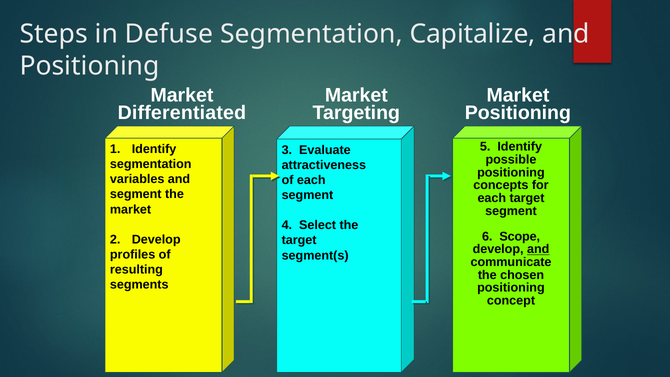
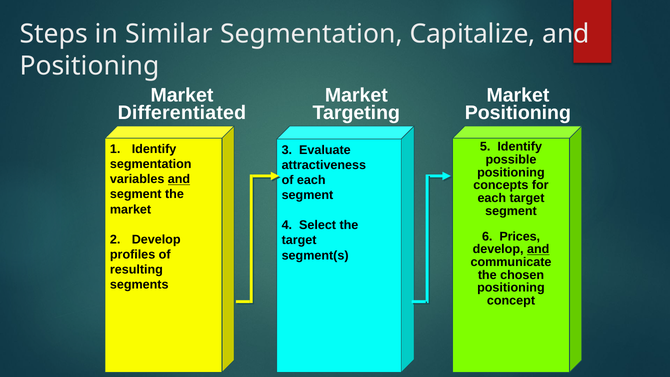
Defuse: Defuse -> Similar (169, 34)
and underline: none -> present (179, 179)
Scope: Scope -> Prices (520, 236)
